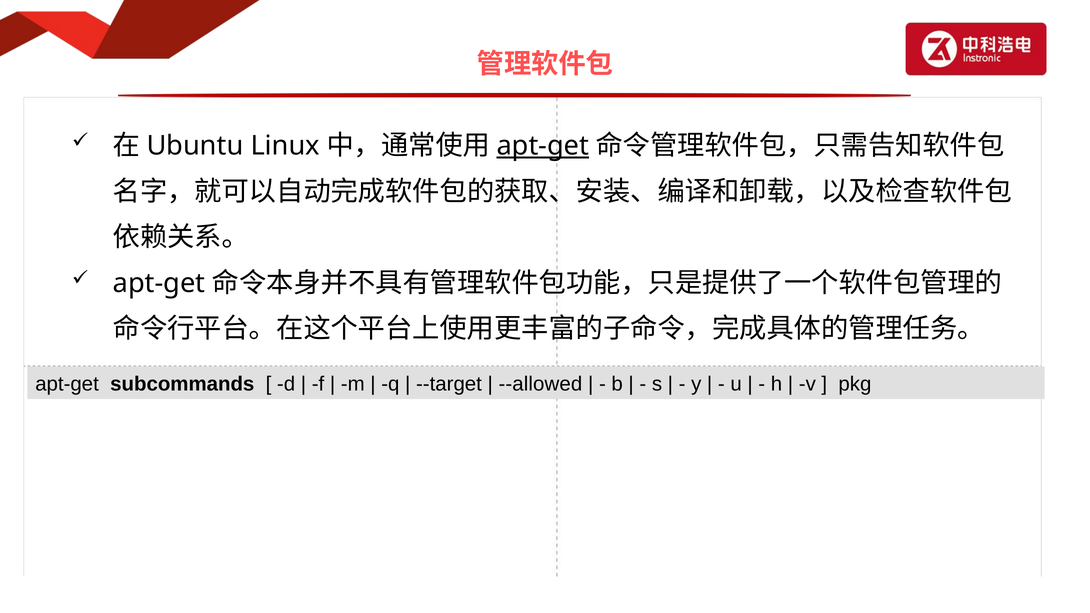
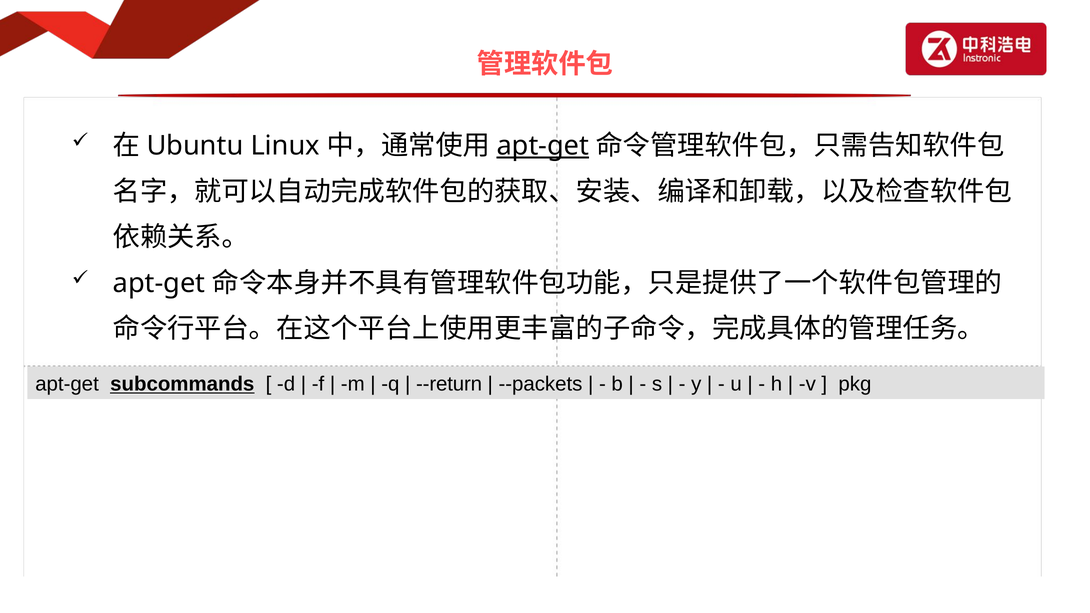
subcommands underline: none -> present (182, 384)
--target: --target -> --return (449, 384)
--allowed: --allowed -> --packets (540, 384)
